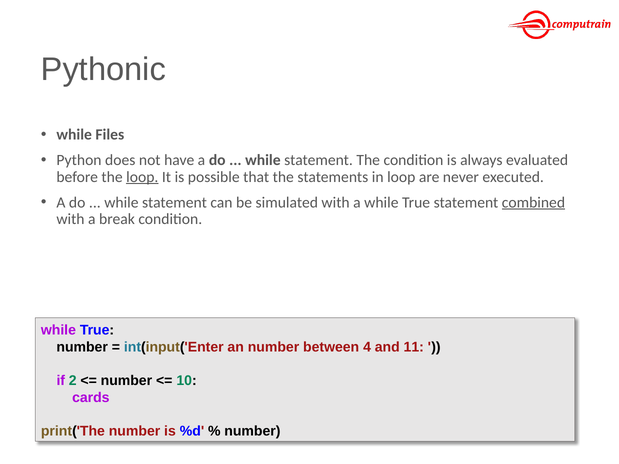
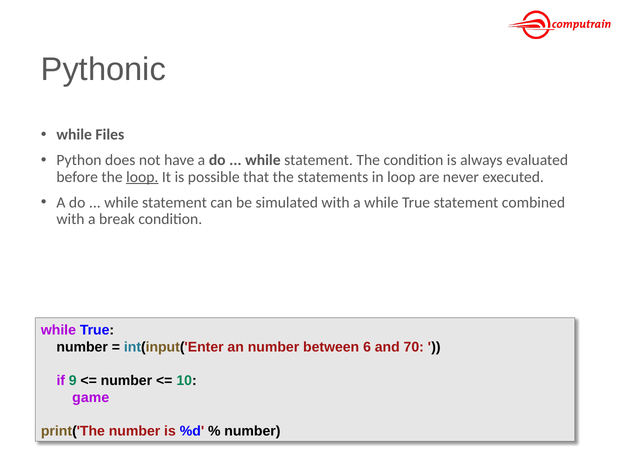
combined underline: present -> none (533, 202)
4: 4 -> 6 (367, 347)
11: 11 -> 70 (414, 347)
2: 2 -> 9 (73, 381)
cards: cards -> game (91, 398)
